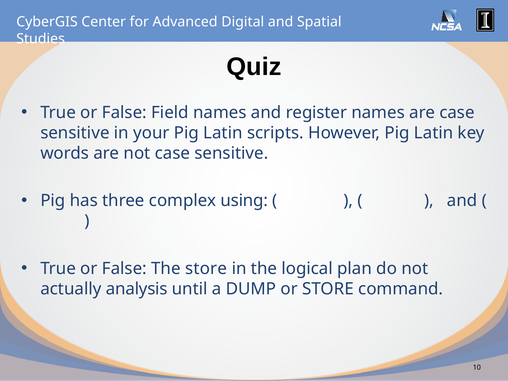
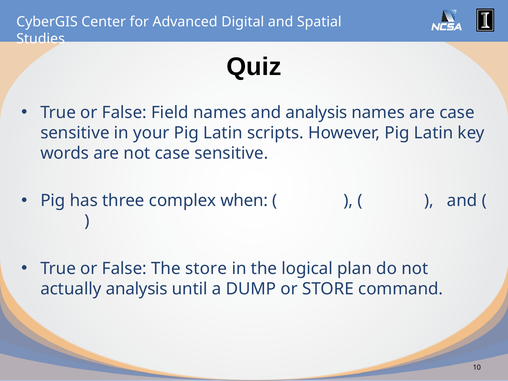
and register: register -> analysis (316, 113)
using: using -> when (244, 201)
